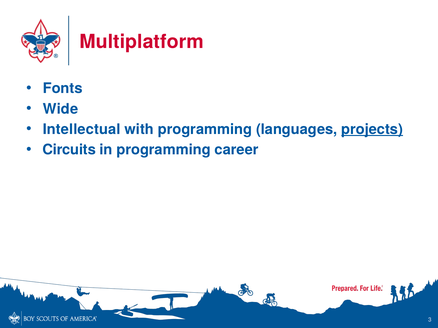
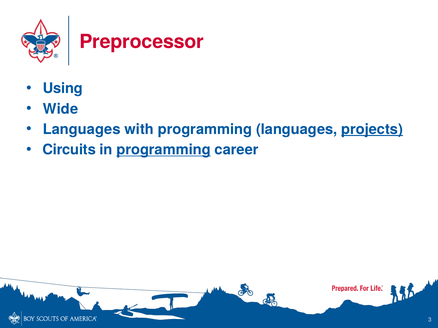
Multiplatform: Multiplatform -> Preprocessor (142, 42)
Fonts: Fonts -> Using (63, 89)
Intellectual: Intellectual -> Languages (82, 129)
programming underline: none -> present (164, 150)
